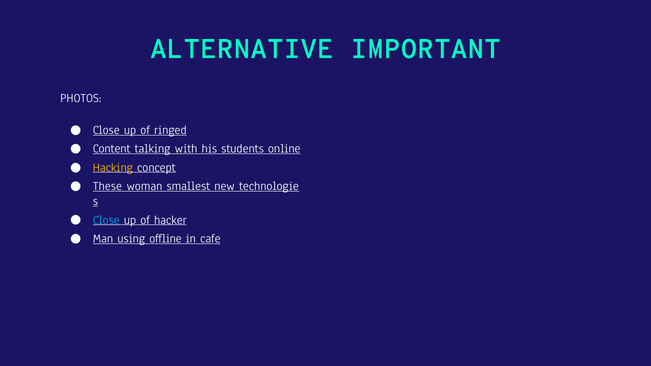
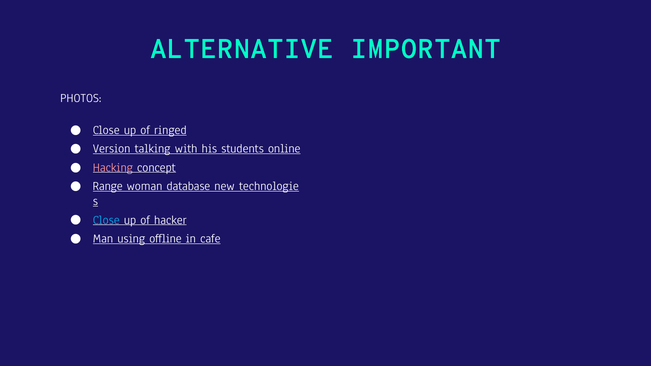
Content: Content -> Version (112, 149)
Hacking colour: yellow -> pink (113, 167)
These: These -> Range (108, 186)
smallest: smallest -> database (188, 186)
